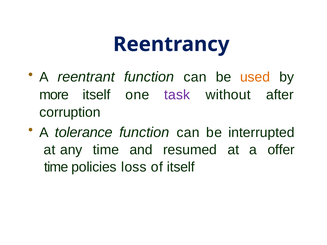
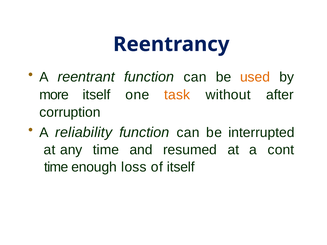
task colour: purple -> orange (177, 95)
tolerance: tolerance -> reliability (84, 133)
offer: offer -> cont (281, 150)
policies: policies -> enough (94, 167)
